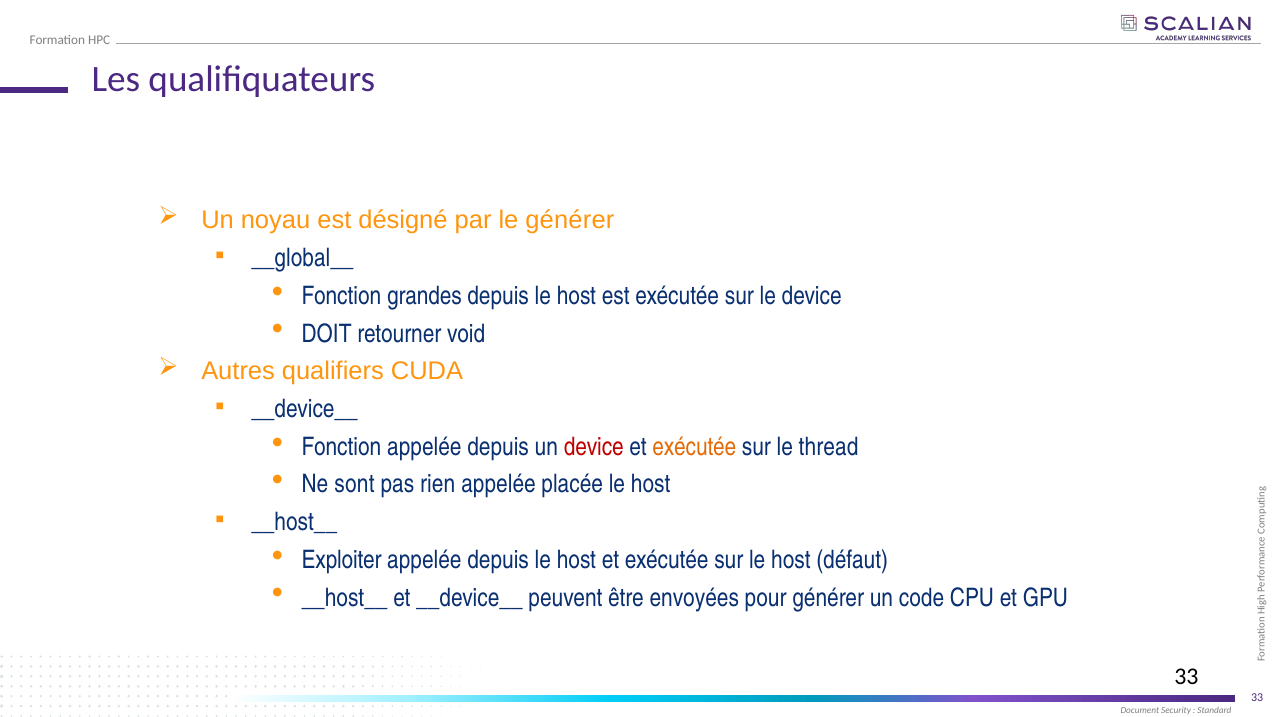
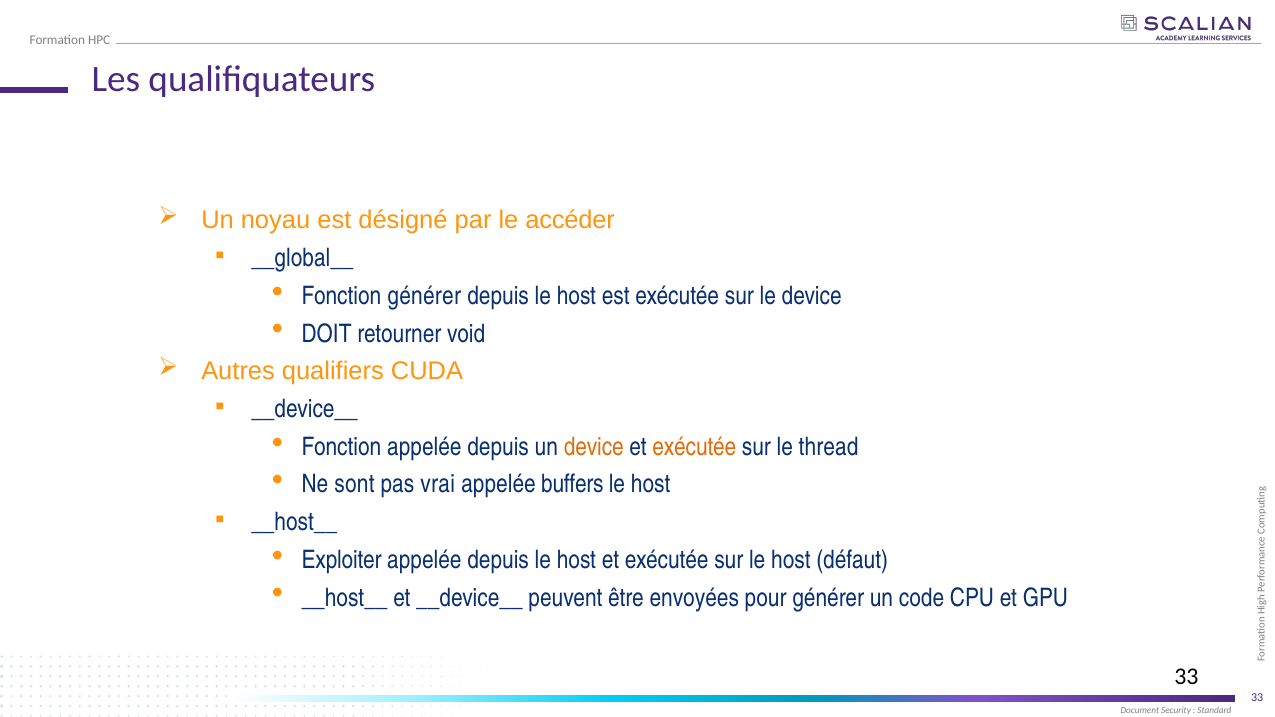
le générer: générer -> accéder (570, 221)
Fonction grandes: grandes -> générer (424, 296)
device colour: red -> orange (594, 447)
rien: rien -> vrai (438, 485)
placée: placée -> buffers (572, 485)
